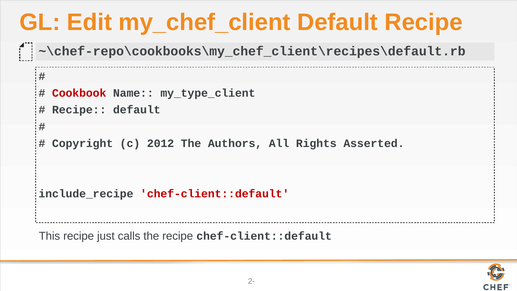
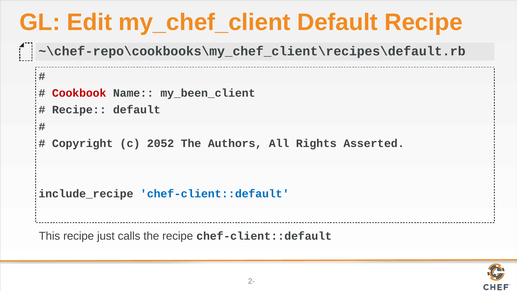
my_type_client: my_type_client -> my_been_client (208, 93)
2012: 2012 -> 2052 (161, 143)
chef-client::default colour: red -> blue (215, 194)
